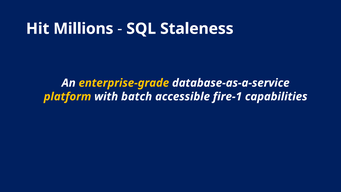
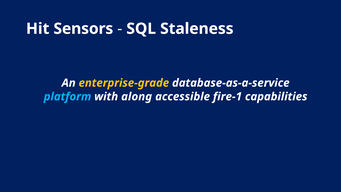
Millions: Millions -> Sensors (83, 29)
platform colour: yellow -> light blue (68, 96)
batch: batch -> along (137, 96)
